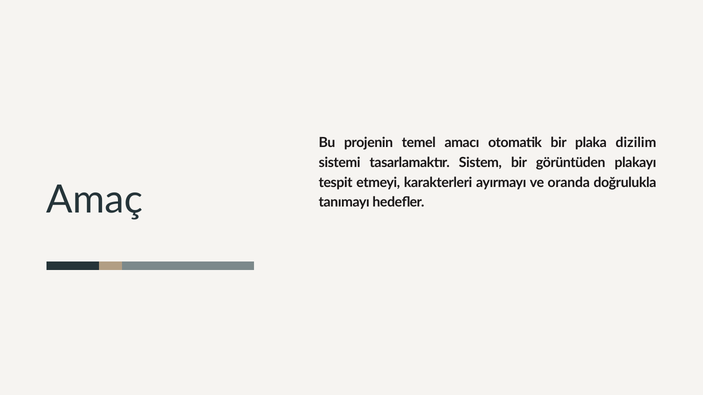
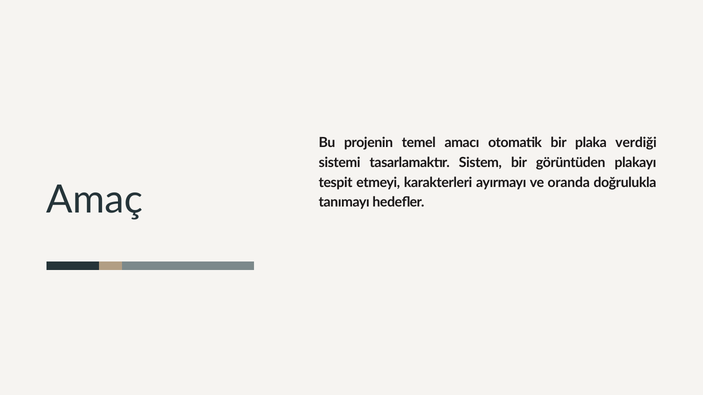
dizilim: dizilim -> verdiği (636, 143)
